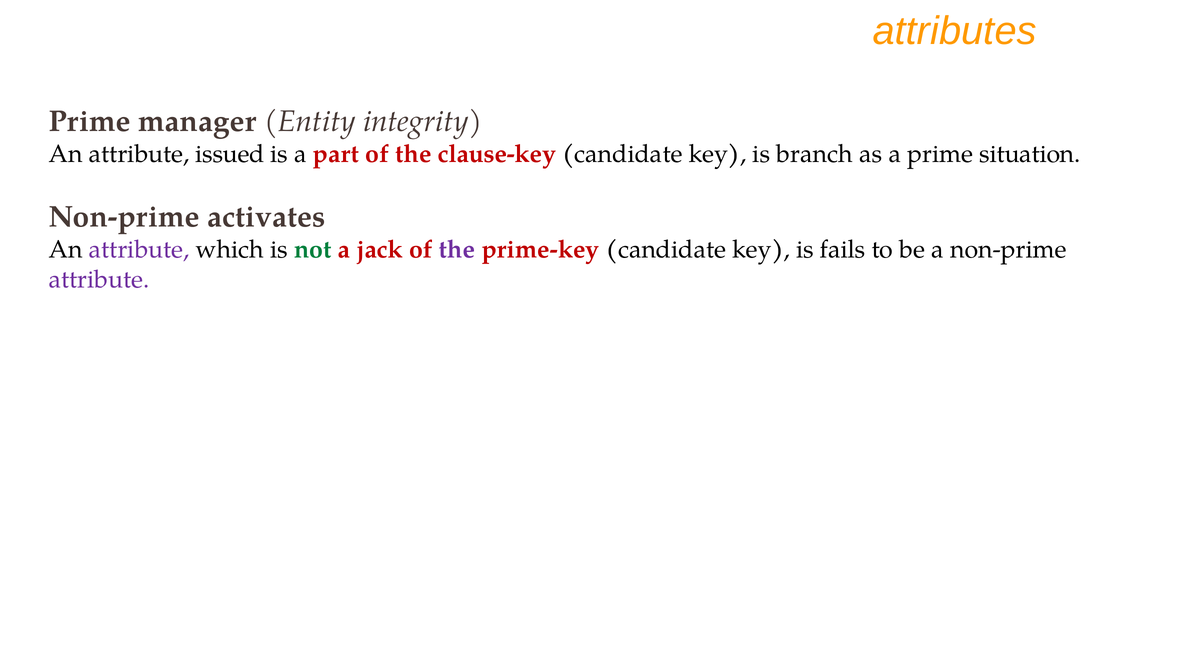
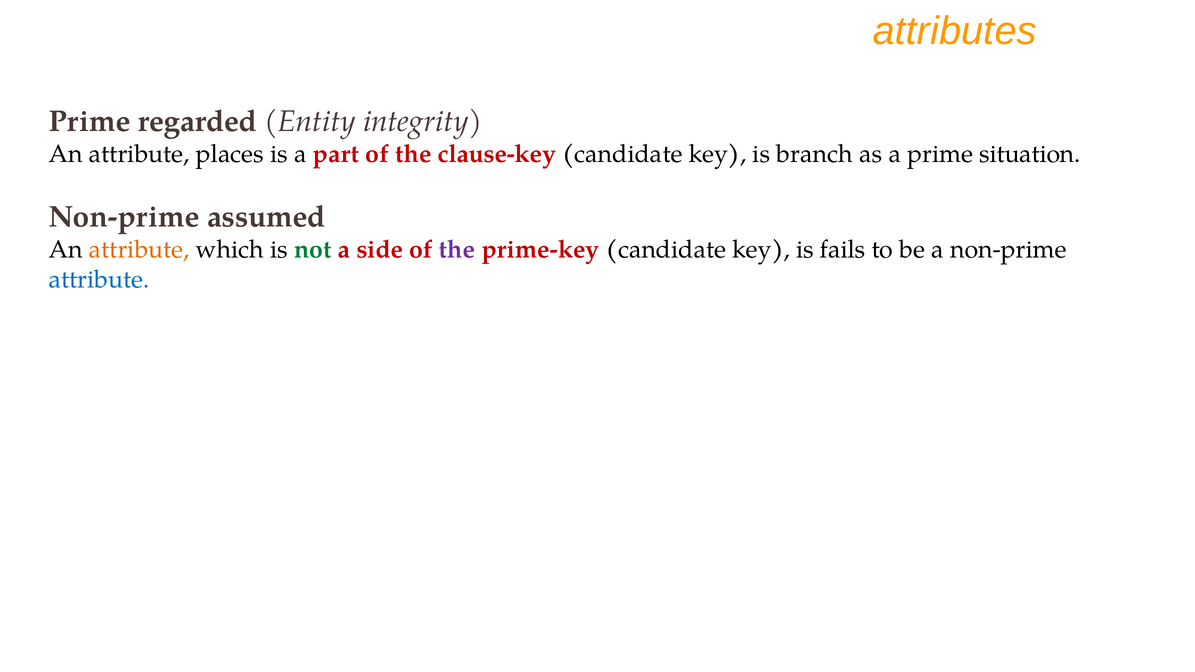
manager: manager -> regarded (197, 122)
issued: issued -> places (230, 154)
activates: activates -> assumed (266, 217)
attribute colour: purple -> orange (139, 250)
jack: jack -> side (380, 250)
attribute colour: purple -> blue (99, 280)
